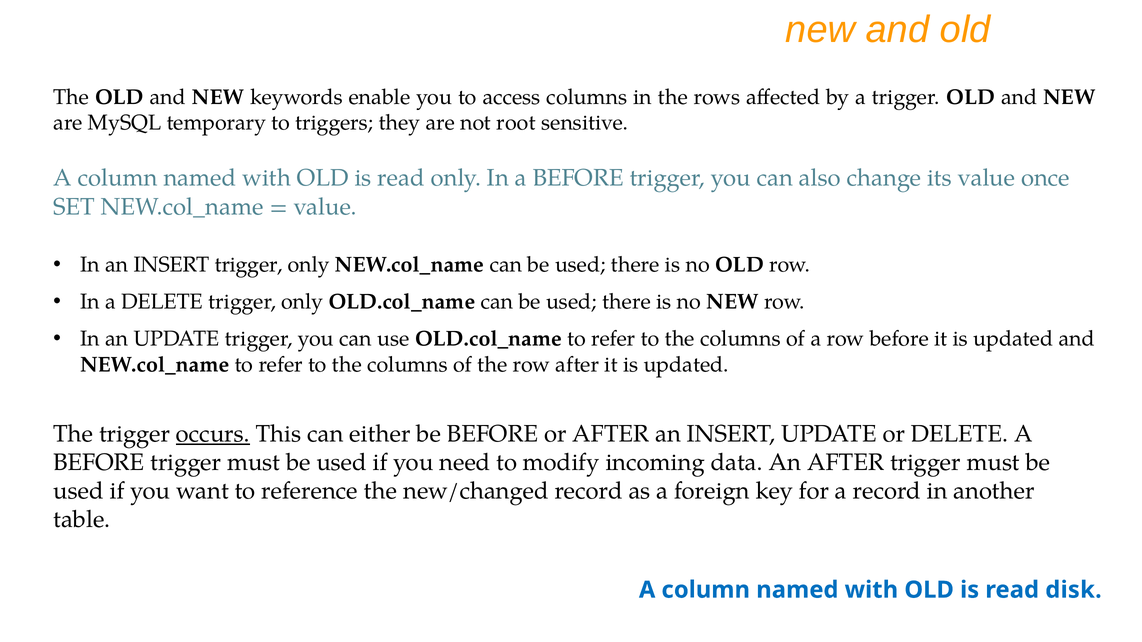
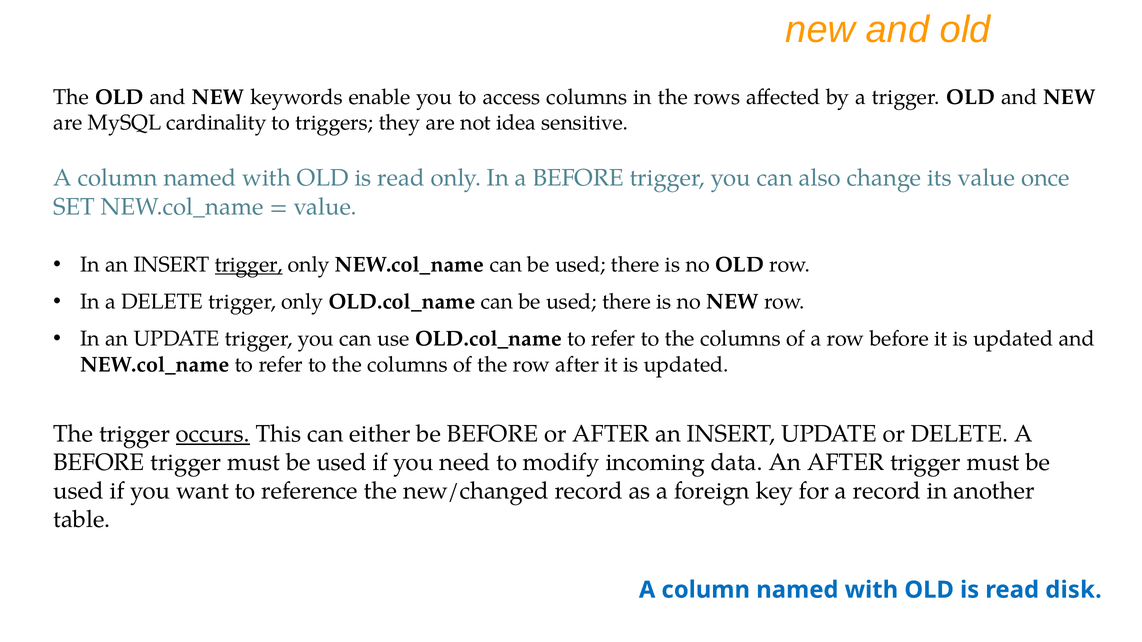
temporary: temporary -> cardinality (216, 123)
root: root -> idea (516, 123)
trigger underline: none -> present (249, 265)
